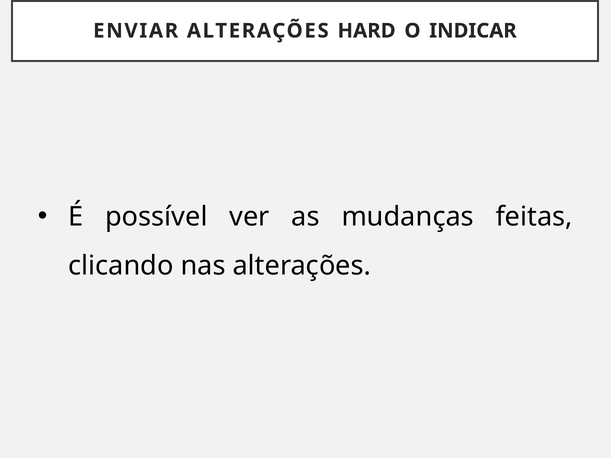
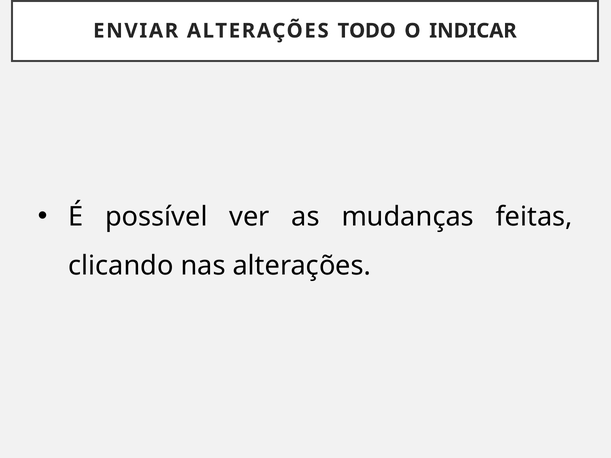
HARD: HARD -> TODO (367, 31)
